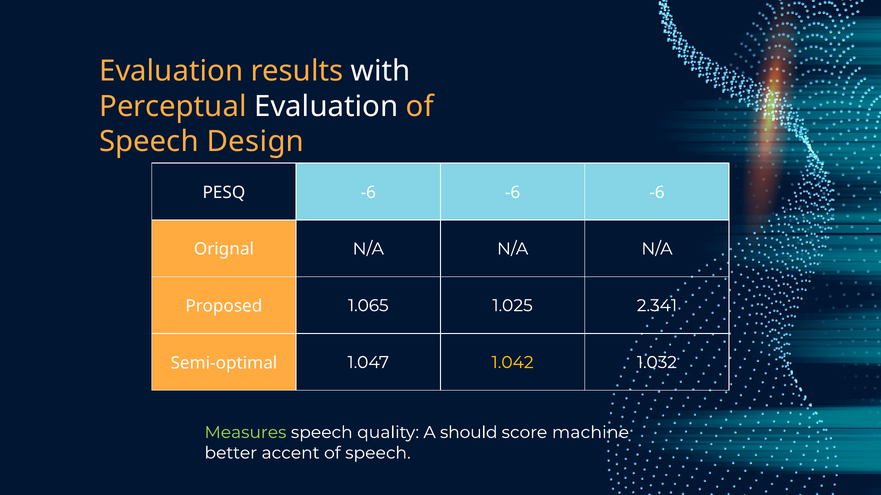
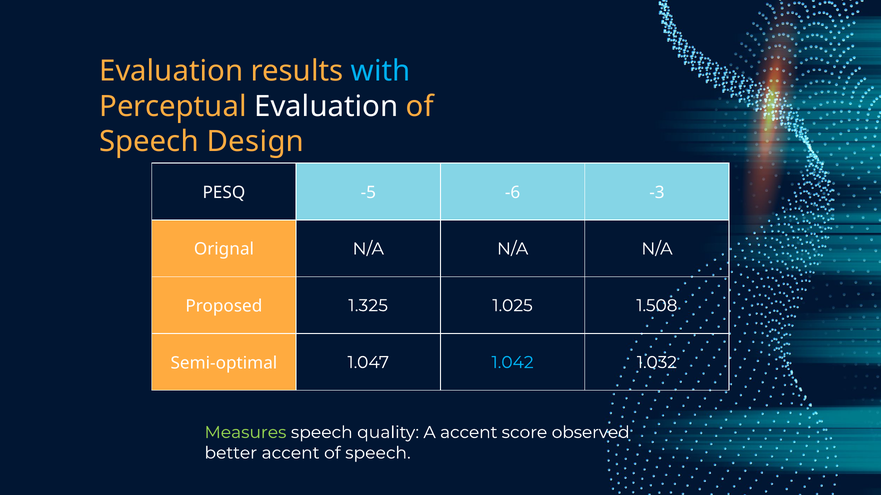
with colour: white -> light blue (381, 71)
PESQ -6: -6 -> -5 (368, 193)
-6: -6 -> -3 (657, 193)
1.065: 1.065 -> 1.325 (368, 306)
2.341: 2.341 -> 1.508 (657, 306)
1.042 colour: yellow -> light blue (513, 363)
A should: should -> accent (469, 433)
machine: machine -> observed (591, 433)
